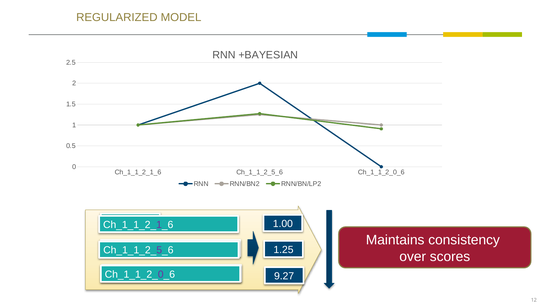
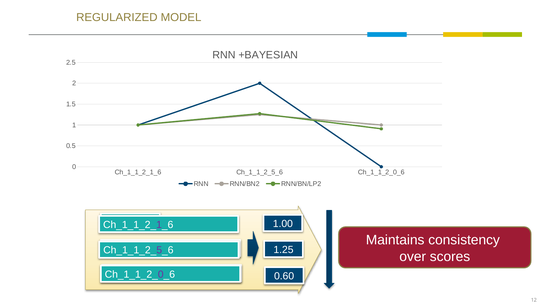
9.27: 9.27 -> 0.60 (284, 276)
